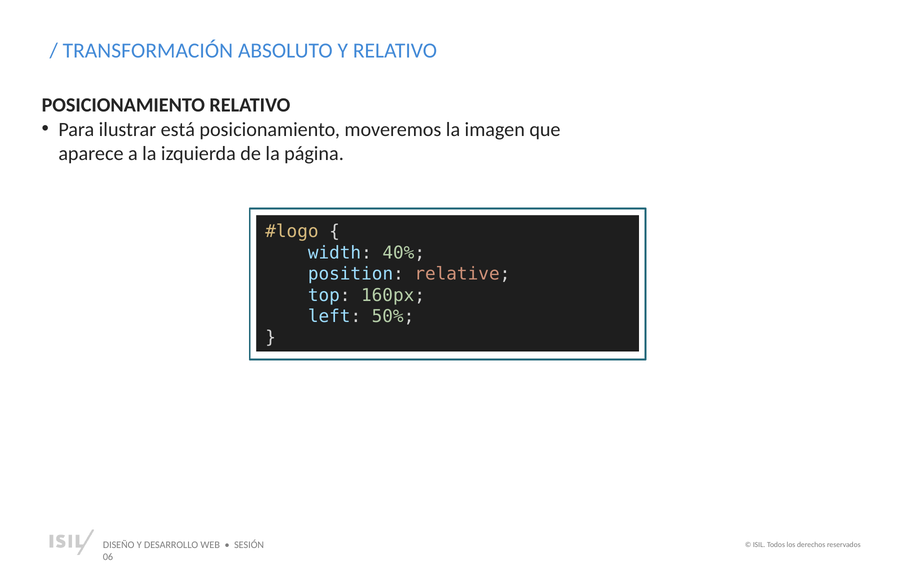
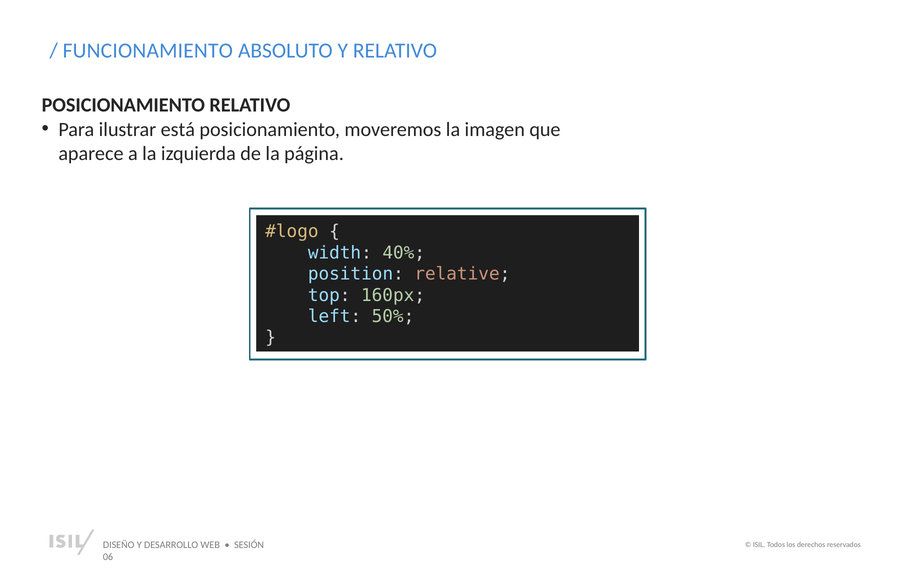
TRANSFORMACIÓN: TRANSFORMACIÓN -> FUNCIONAMIENTO (148, 51)
